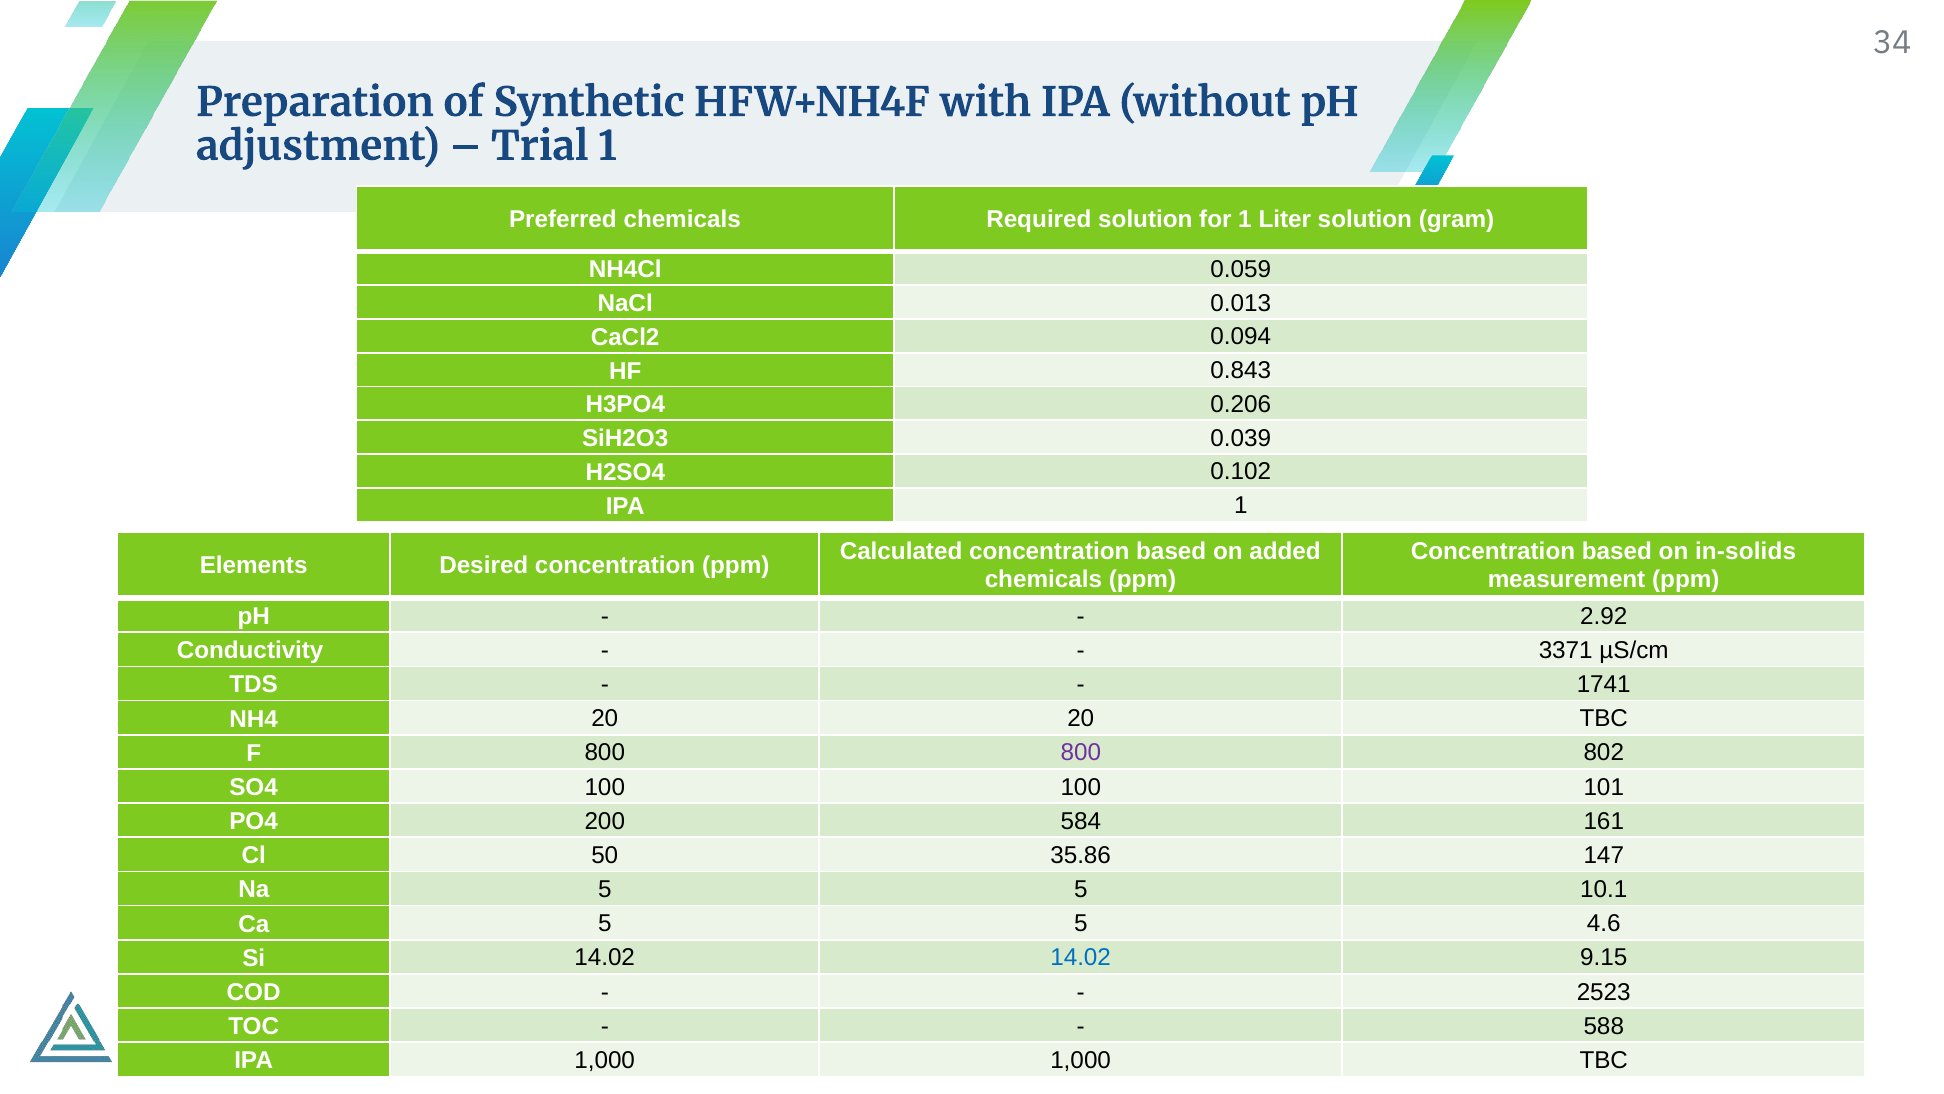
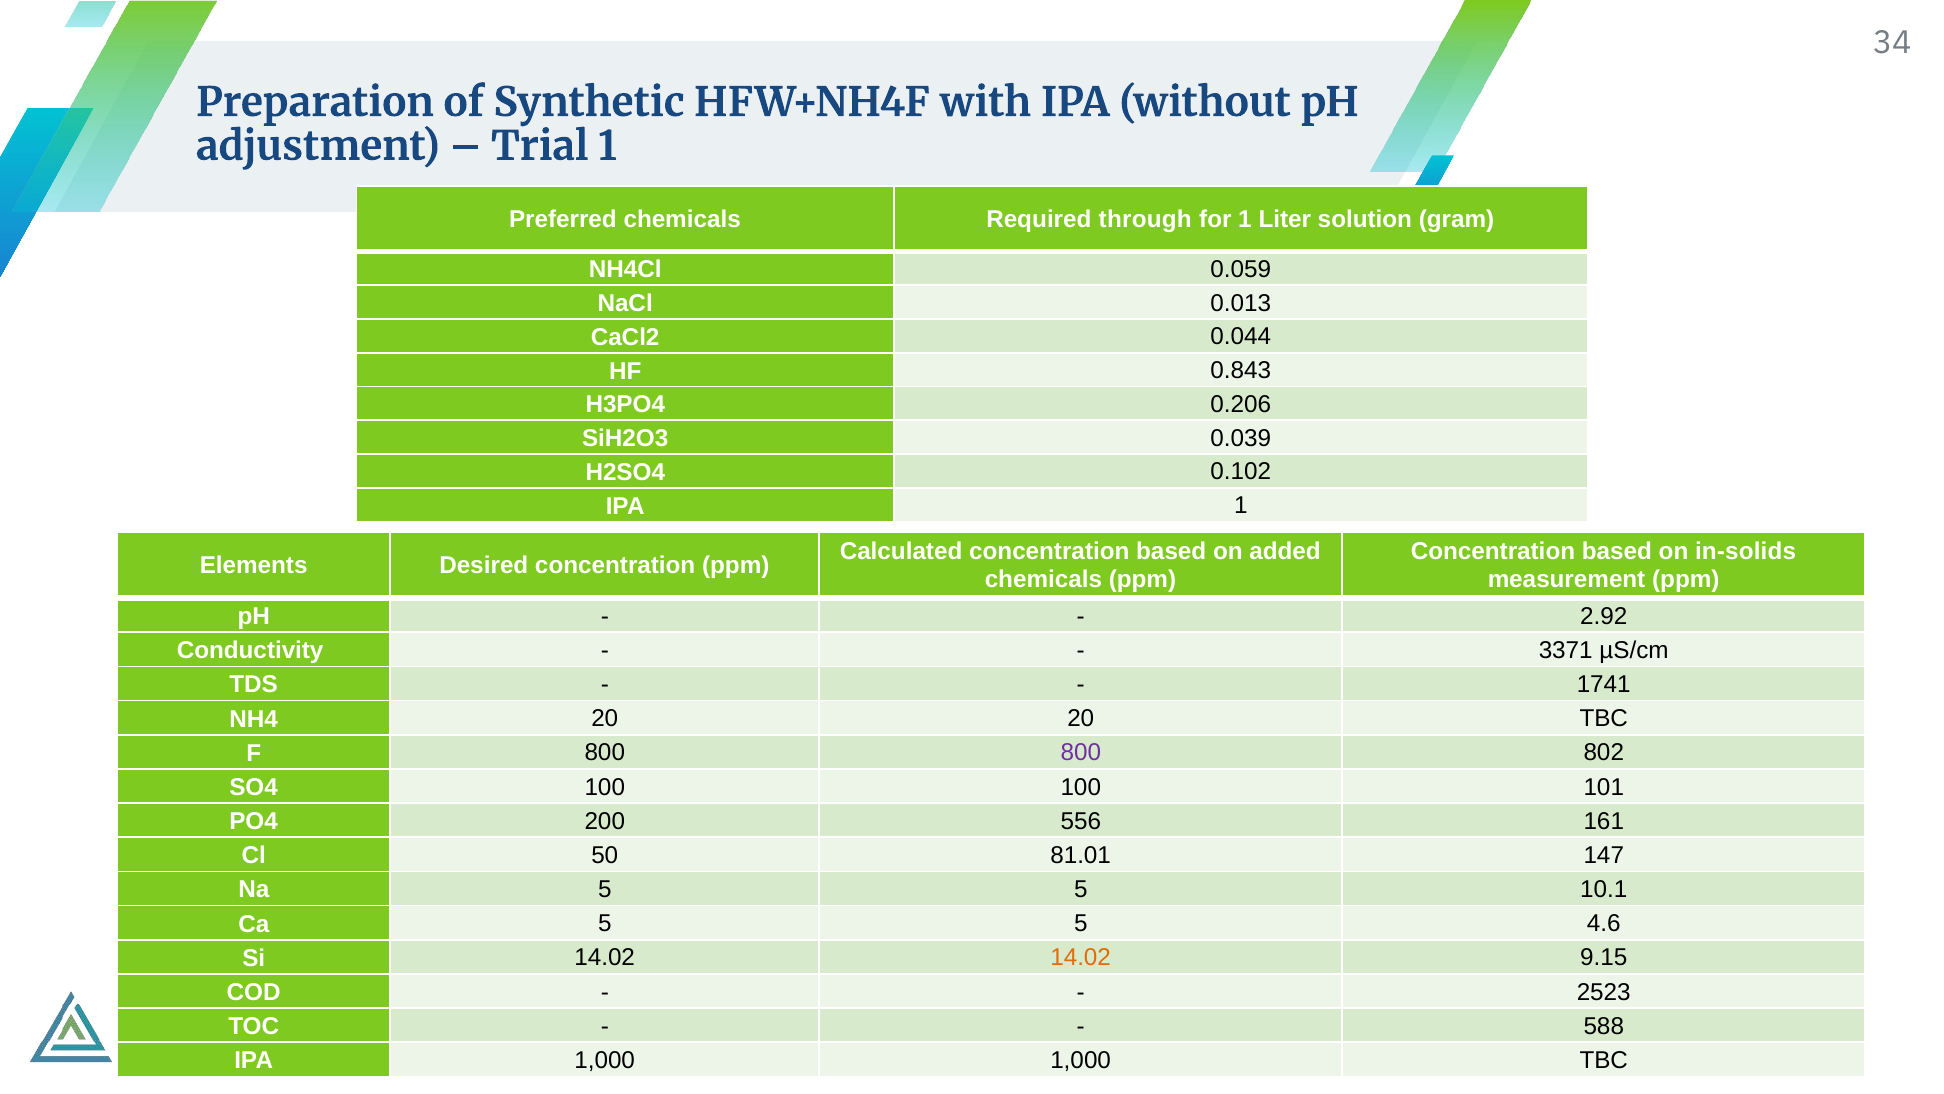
Required solution: solution -> through (1145, 219)
0.094: 0.094 -> 0.044 (1241, 337)
584: 584 -> 556 (1081, 821)
35.86: 35.86 -> 81.01 (1081, 855)
14.02 colour: blue -> orange (1081, 957)
